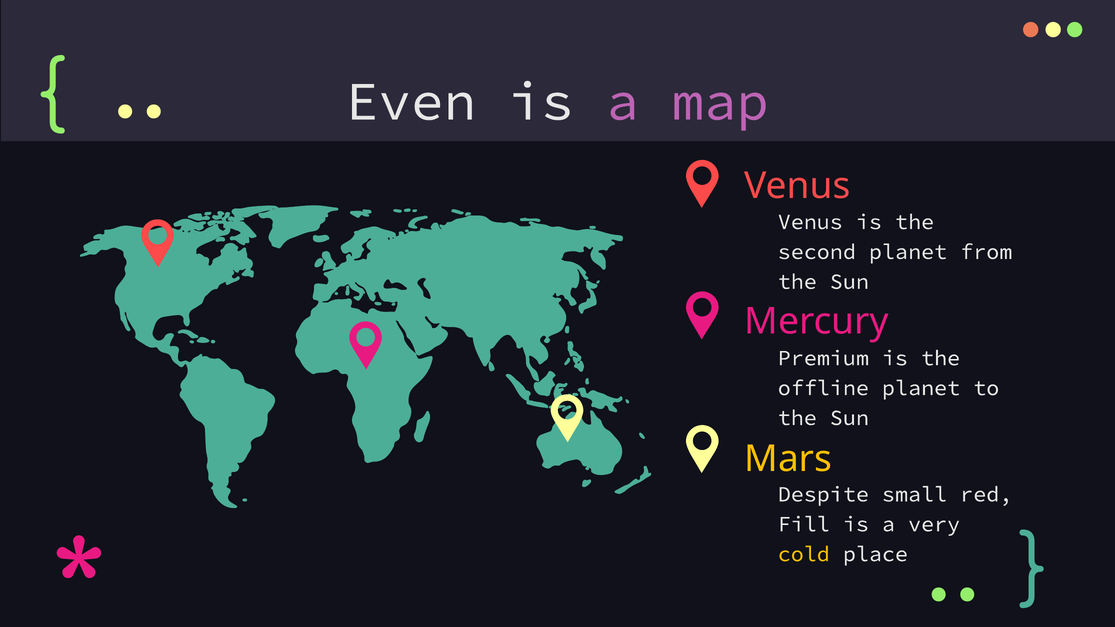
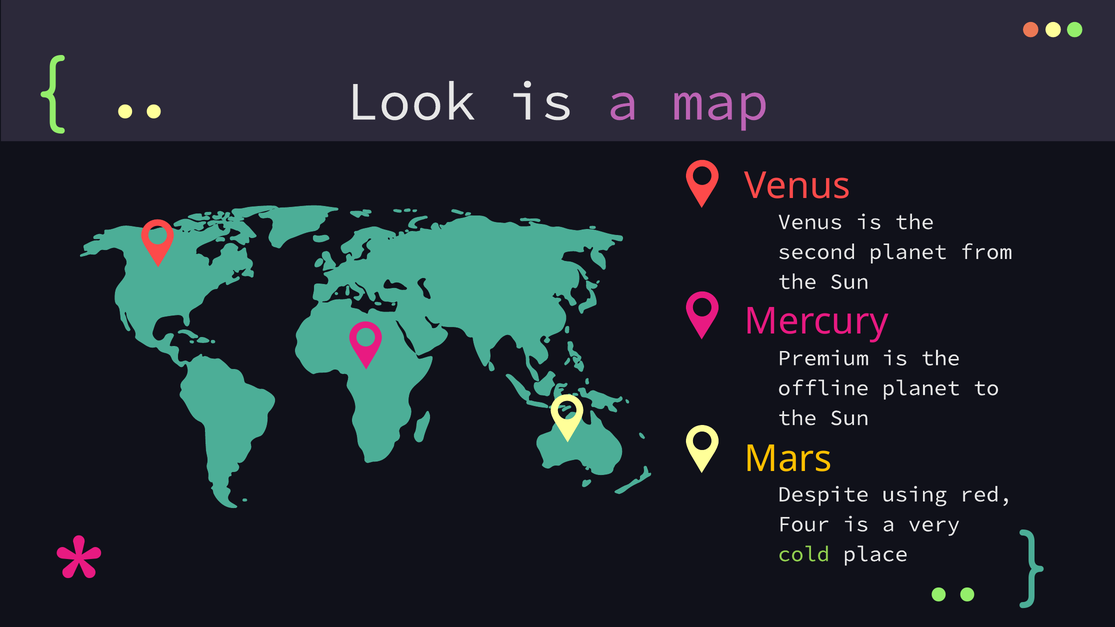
Even: Even -> Look (411, 102)
small: small -> using (915, 494)
Fill: Fill -> Four (804, 524)
cold colour: yellow -> light green (804, 554)
